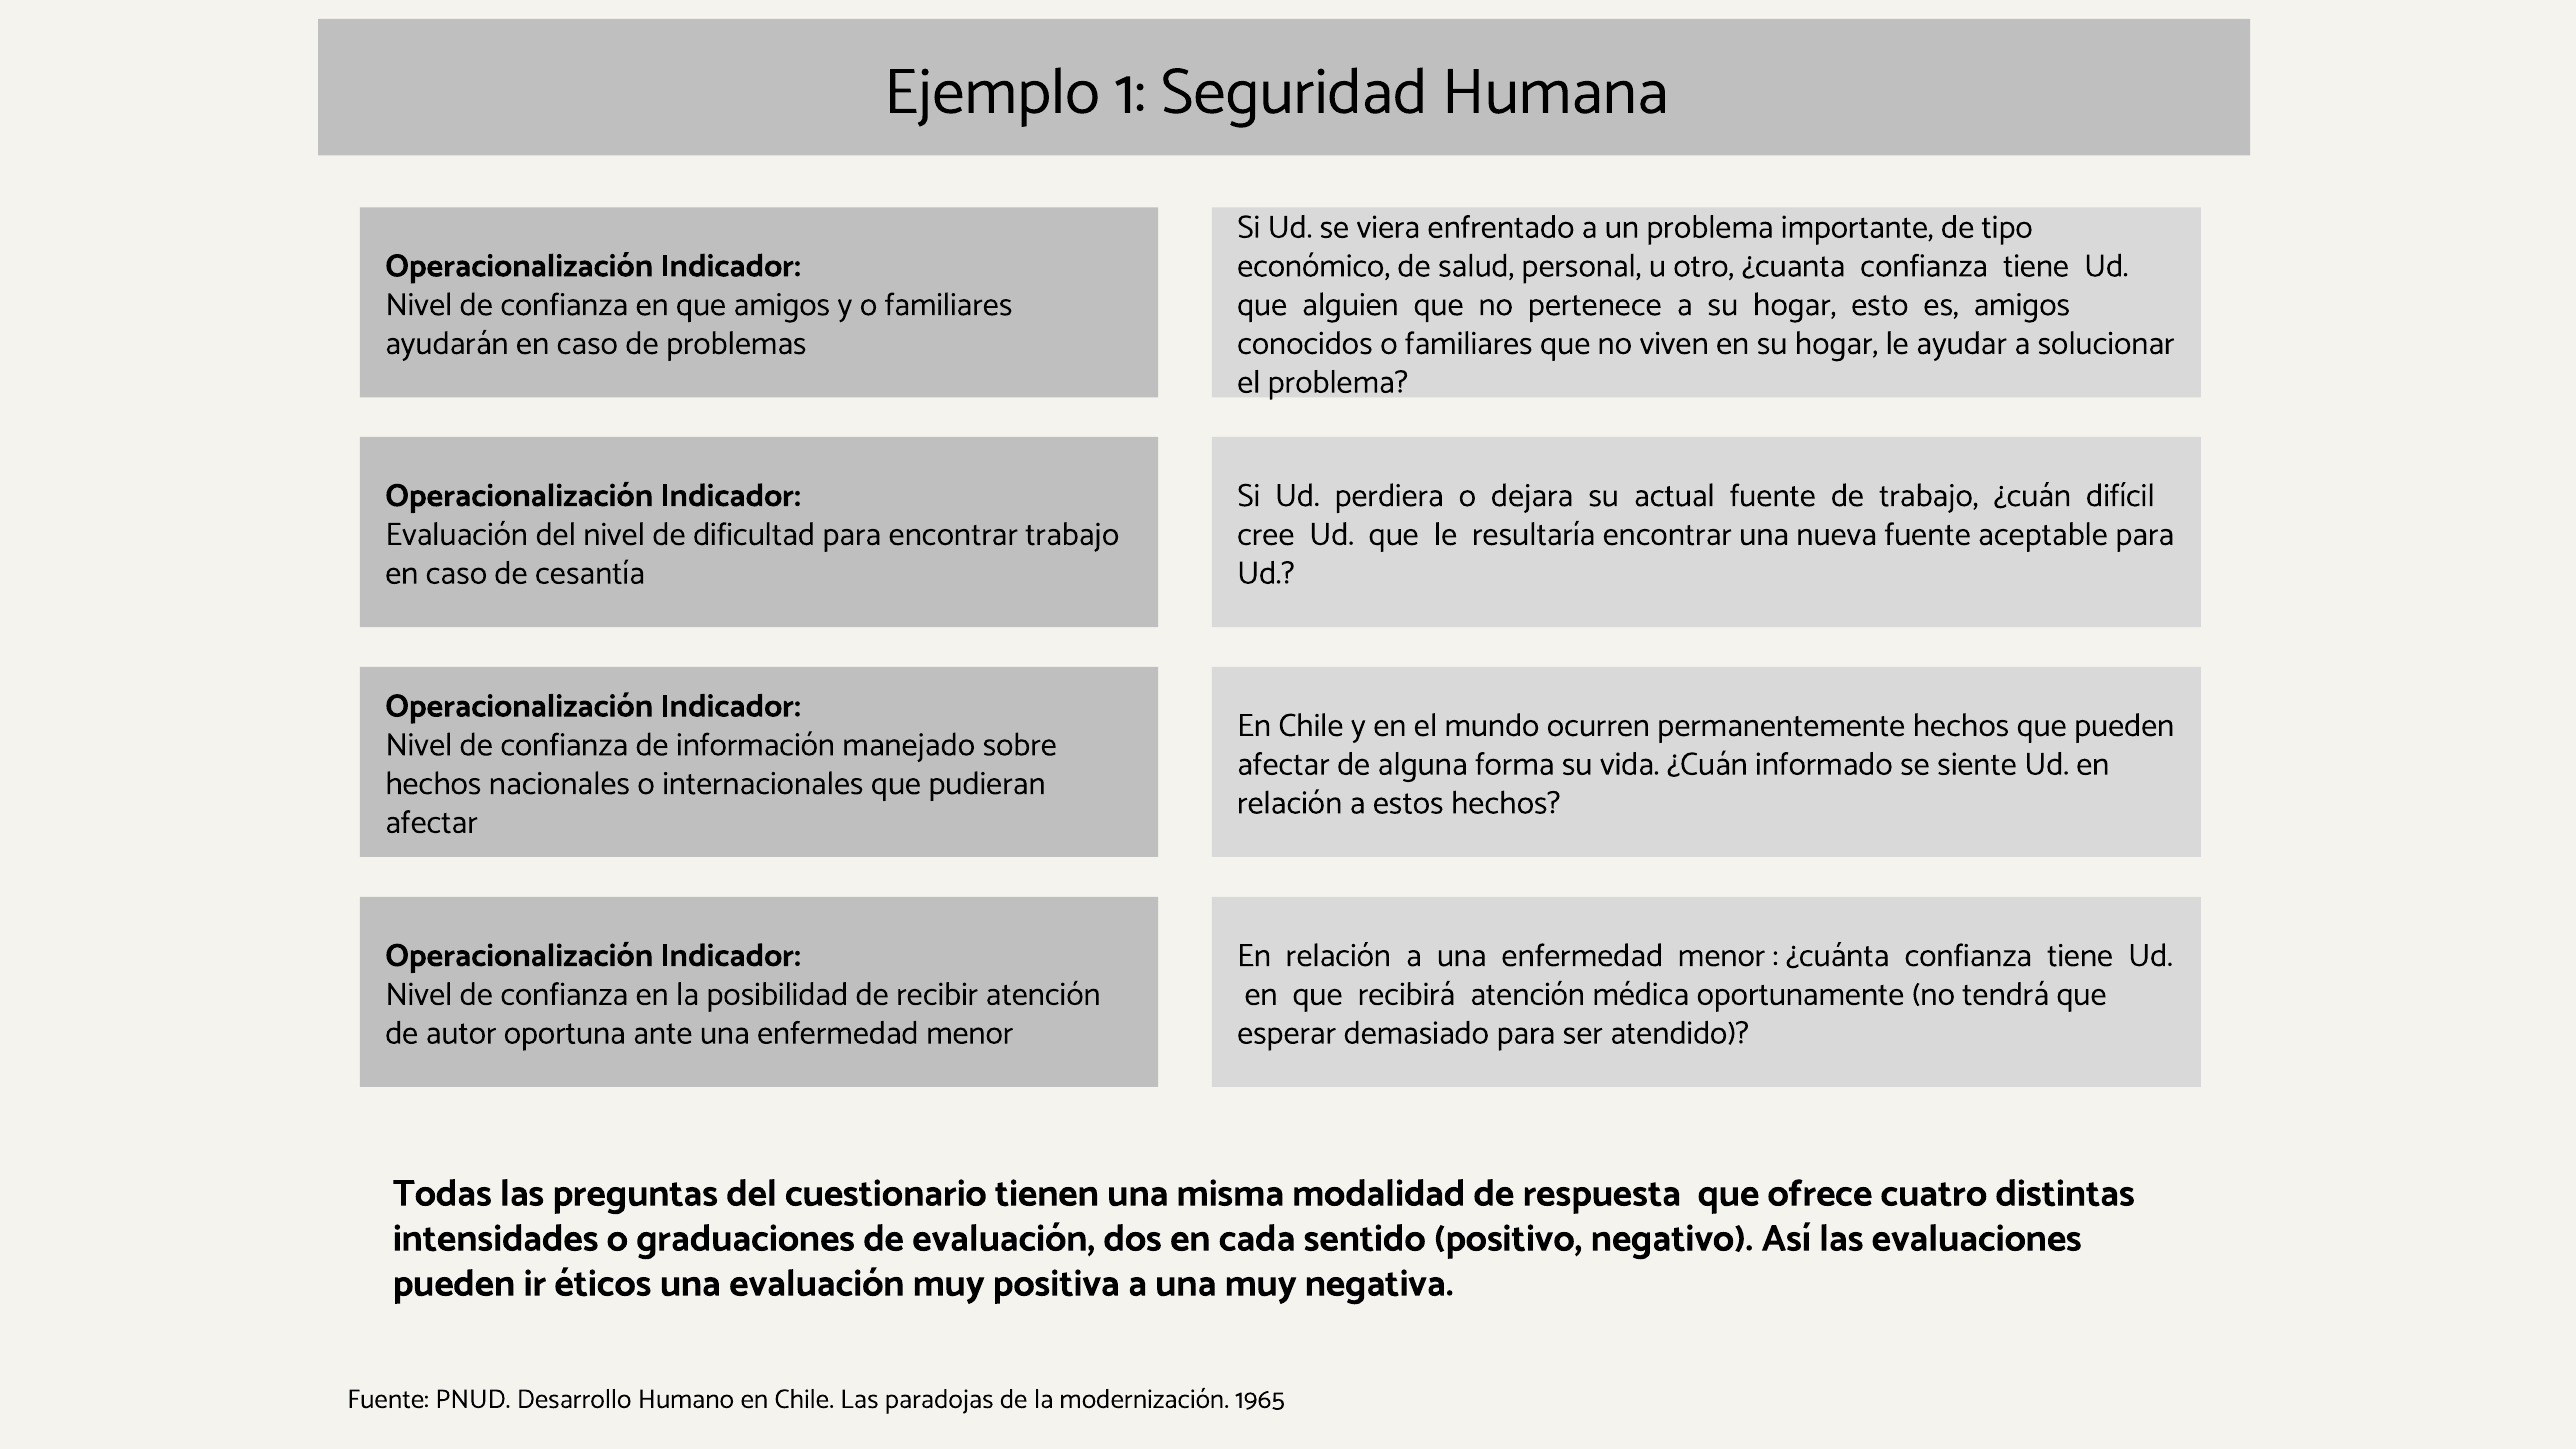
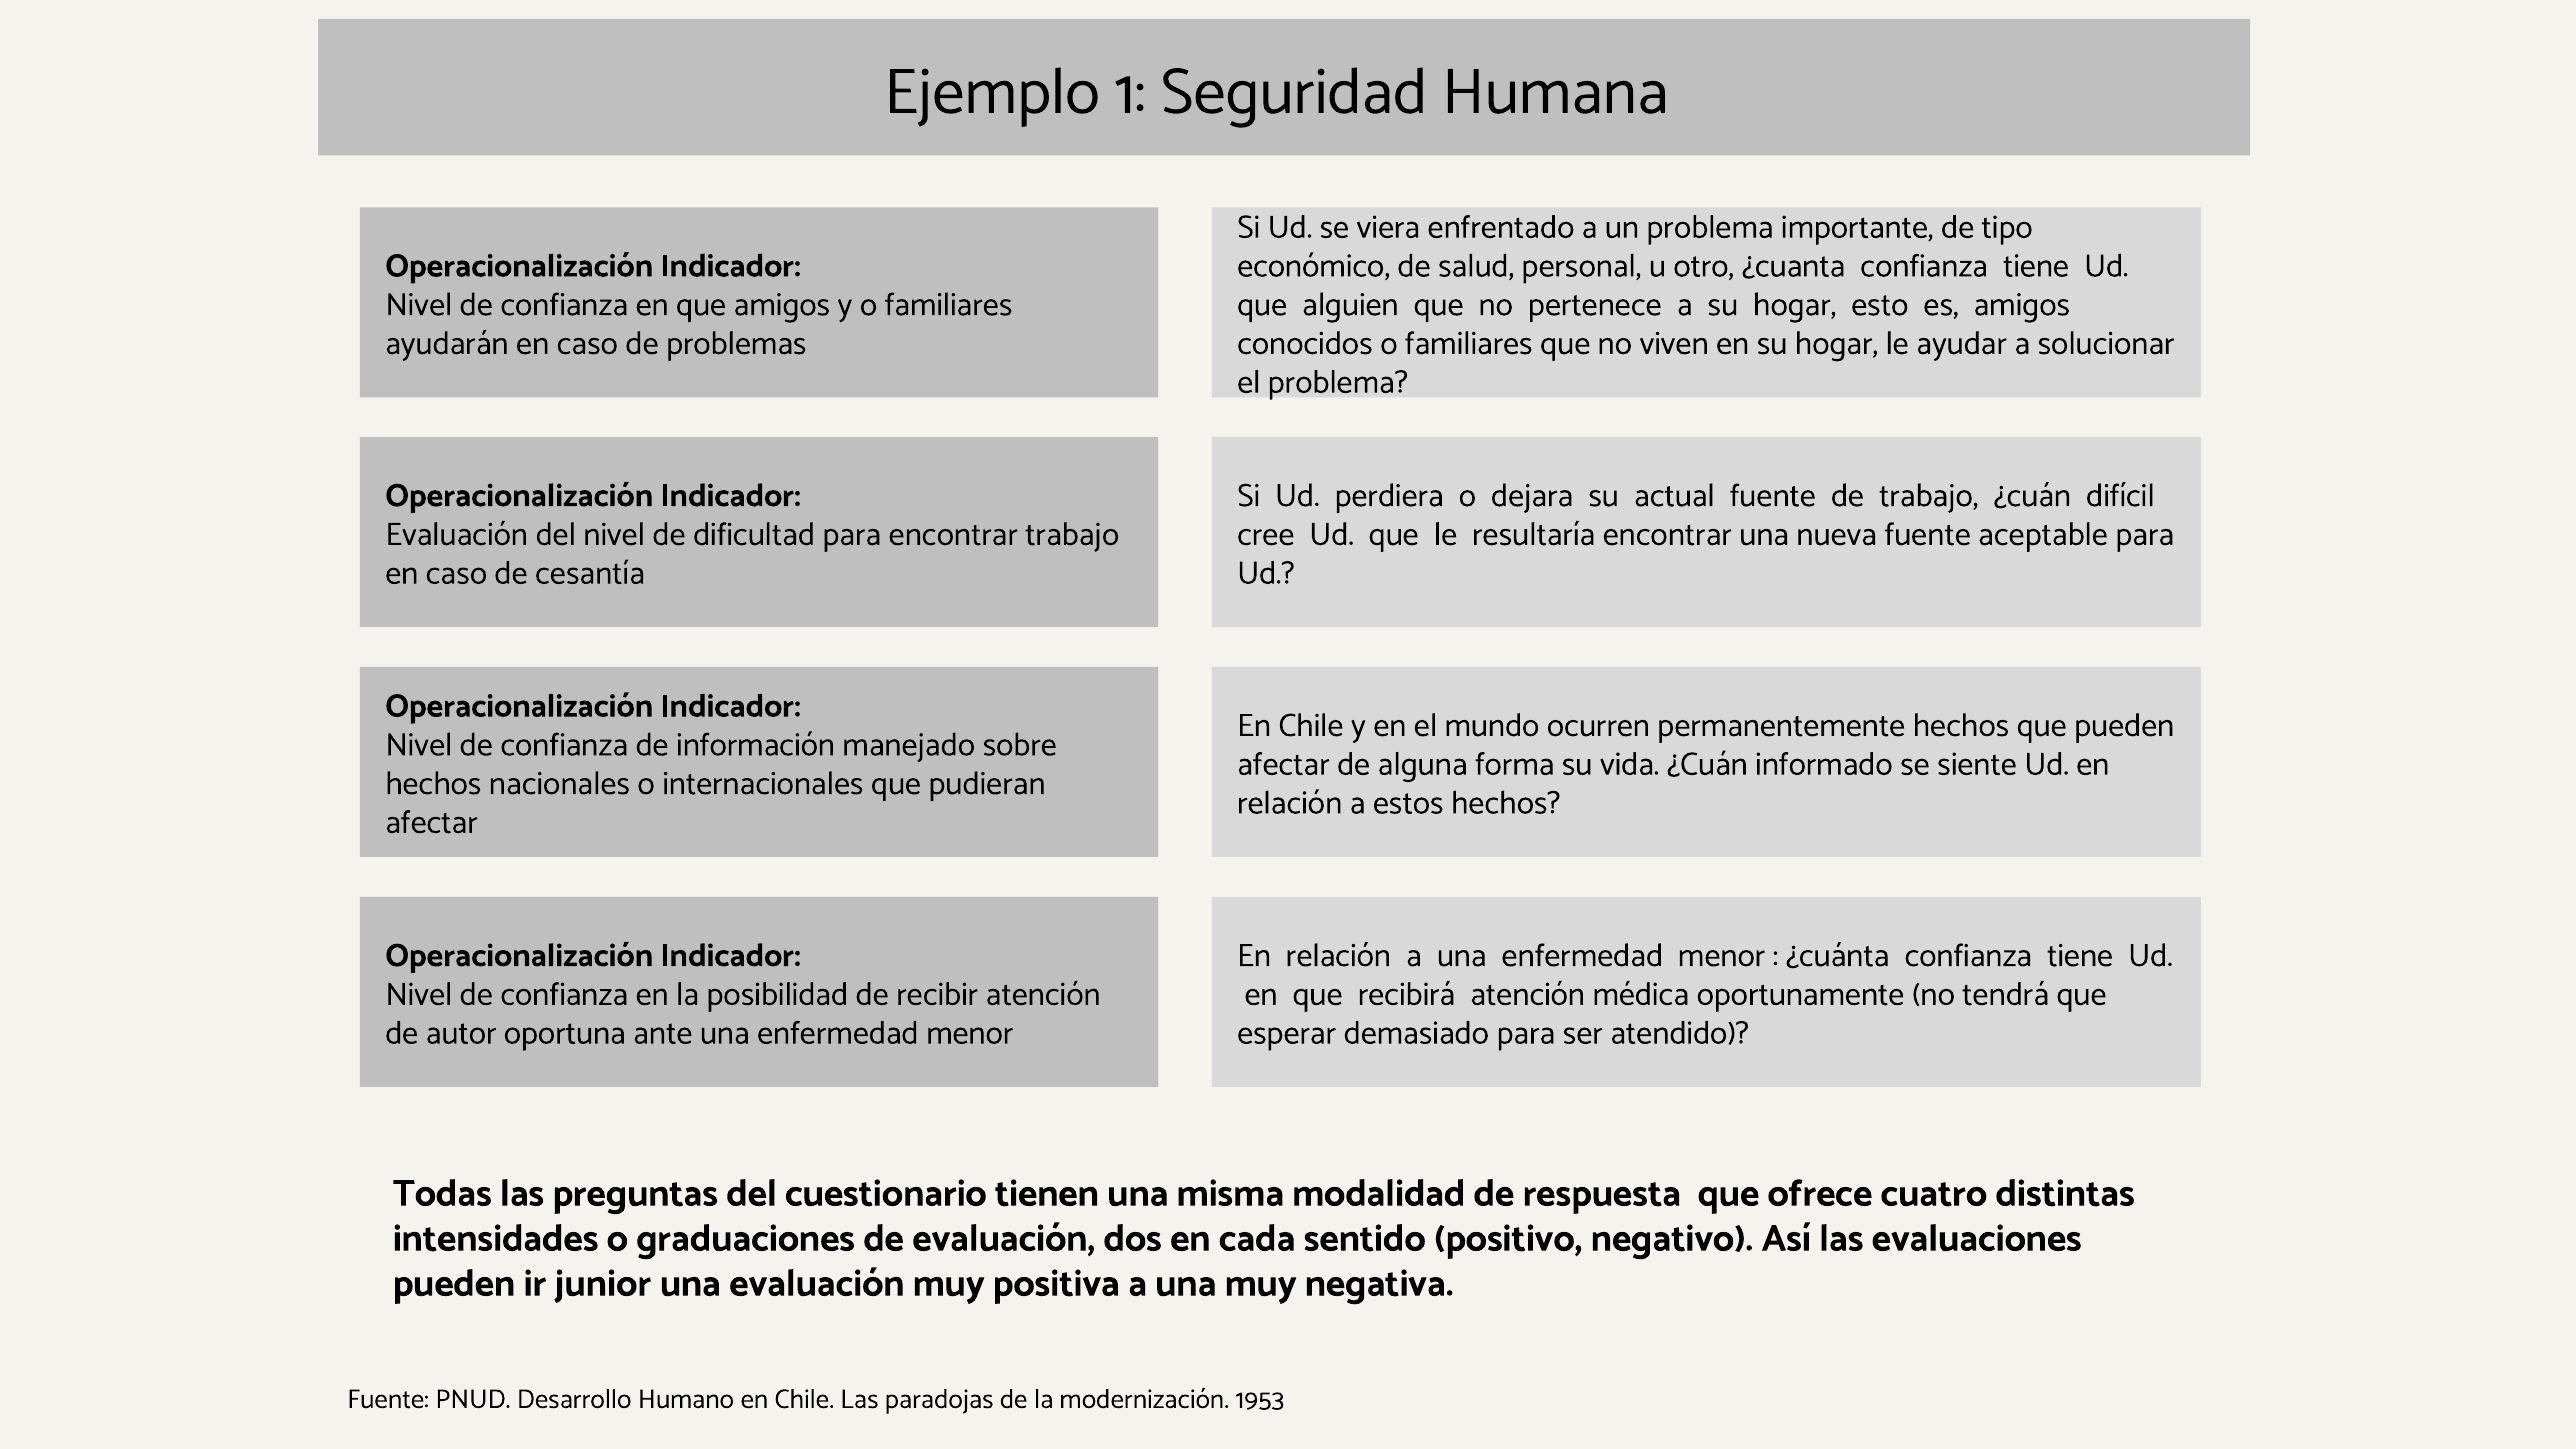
éticos: éticos -> junior (603, 1283)
1965: 1965 -> 1953 (1260, 1399)
